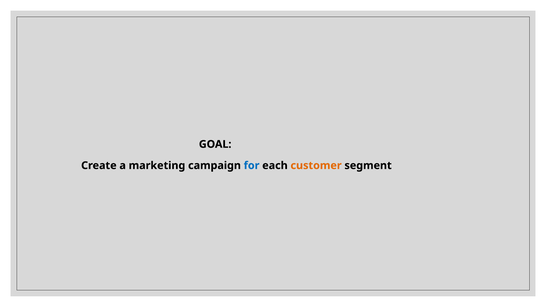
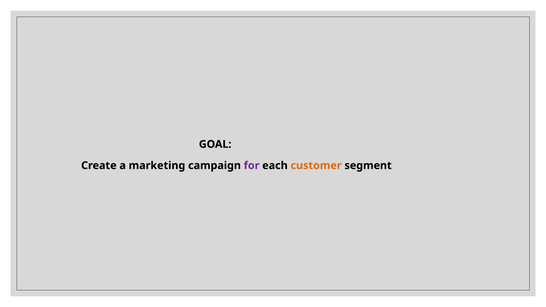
for colour: blue -> purple (252, 166)
